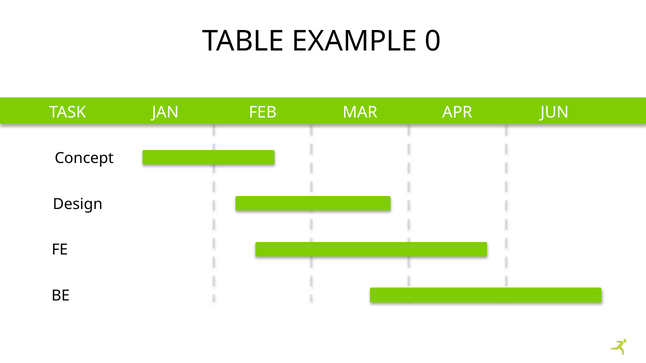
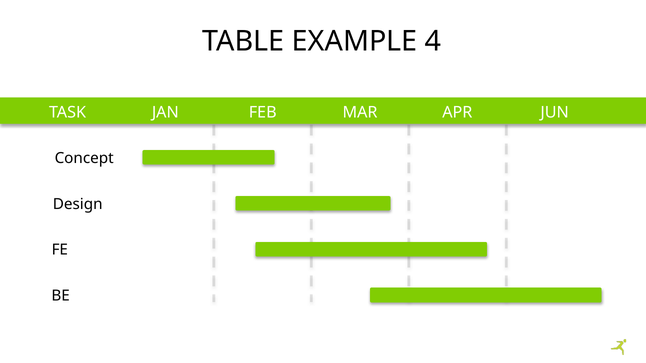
0: 0 -> 4 (433, 41)
